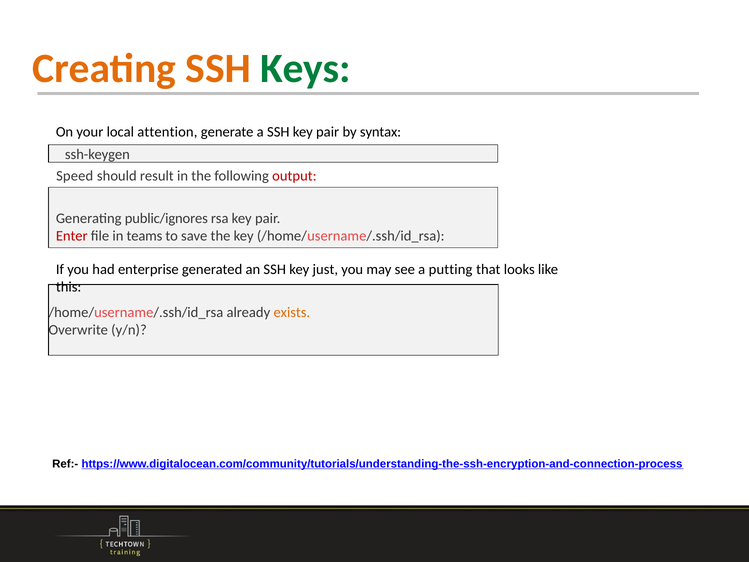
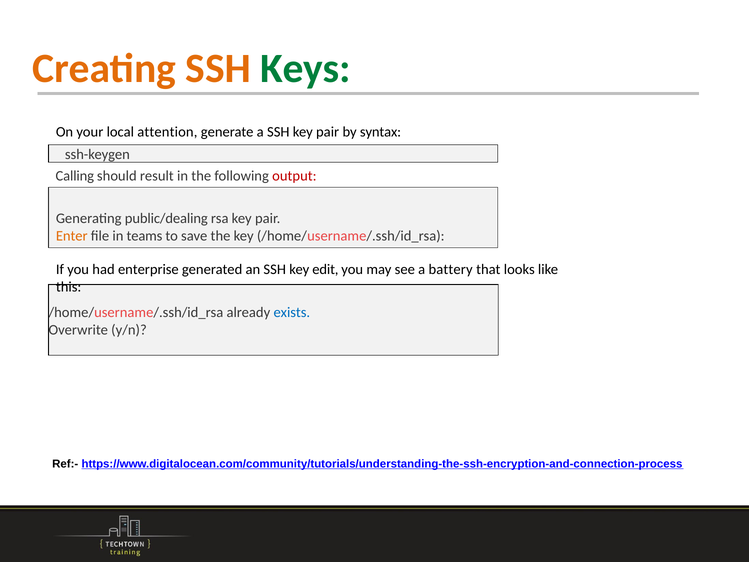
Speed: Speed -> Calling (75, 176)
public/ignores: public/ignores -> public/dealing (166, 218)
Enter colour: red -> orange (72, 236)
just: just -> edit (325, 269)
putting: putting -> battery (451, 269)
exists colour: orange -> blue (292, 312)
